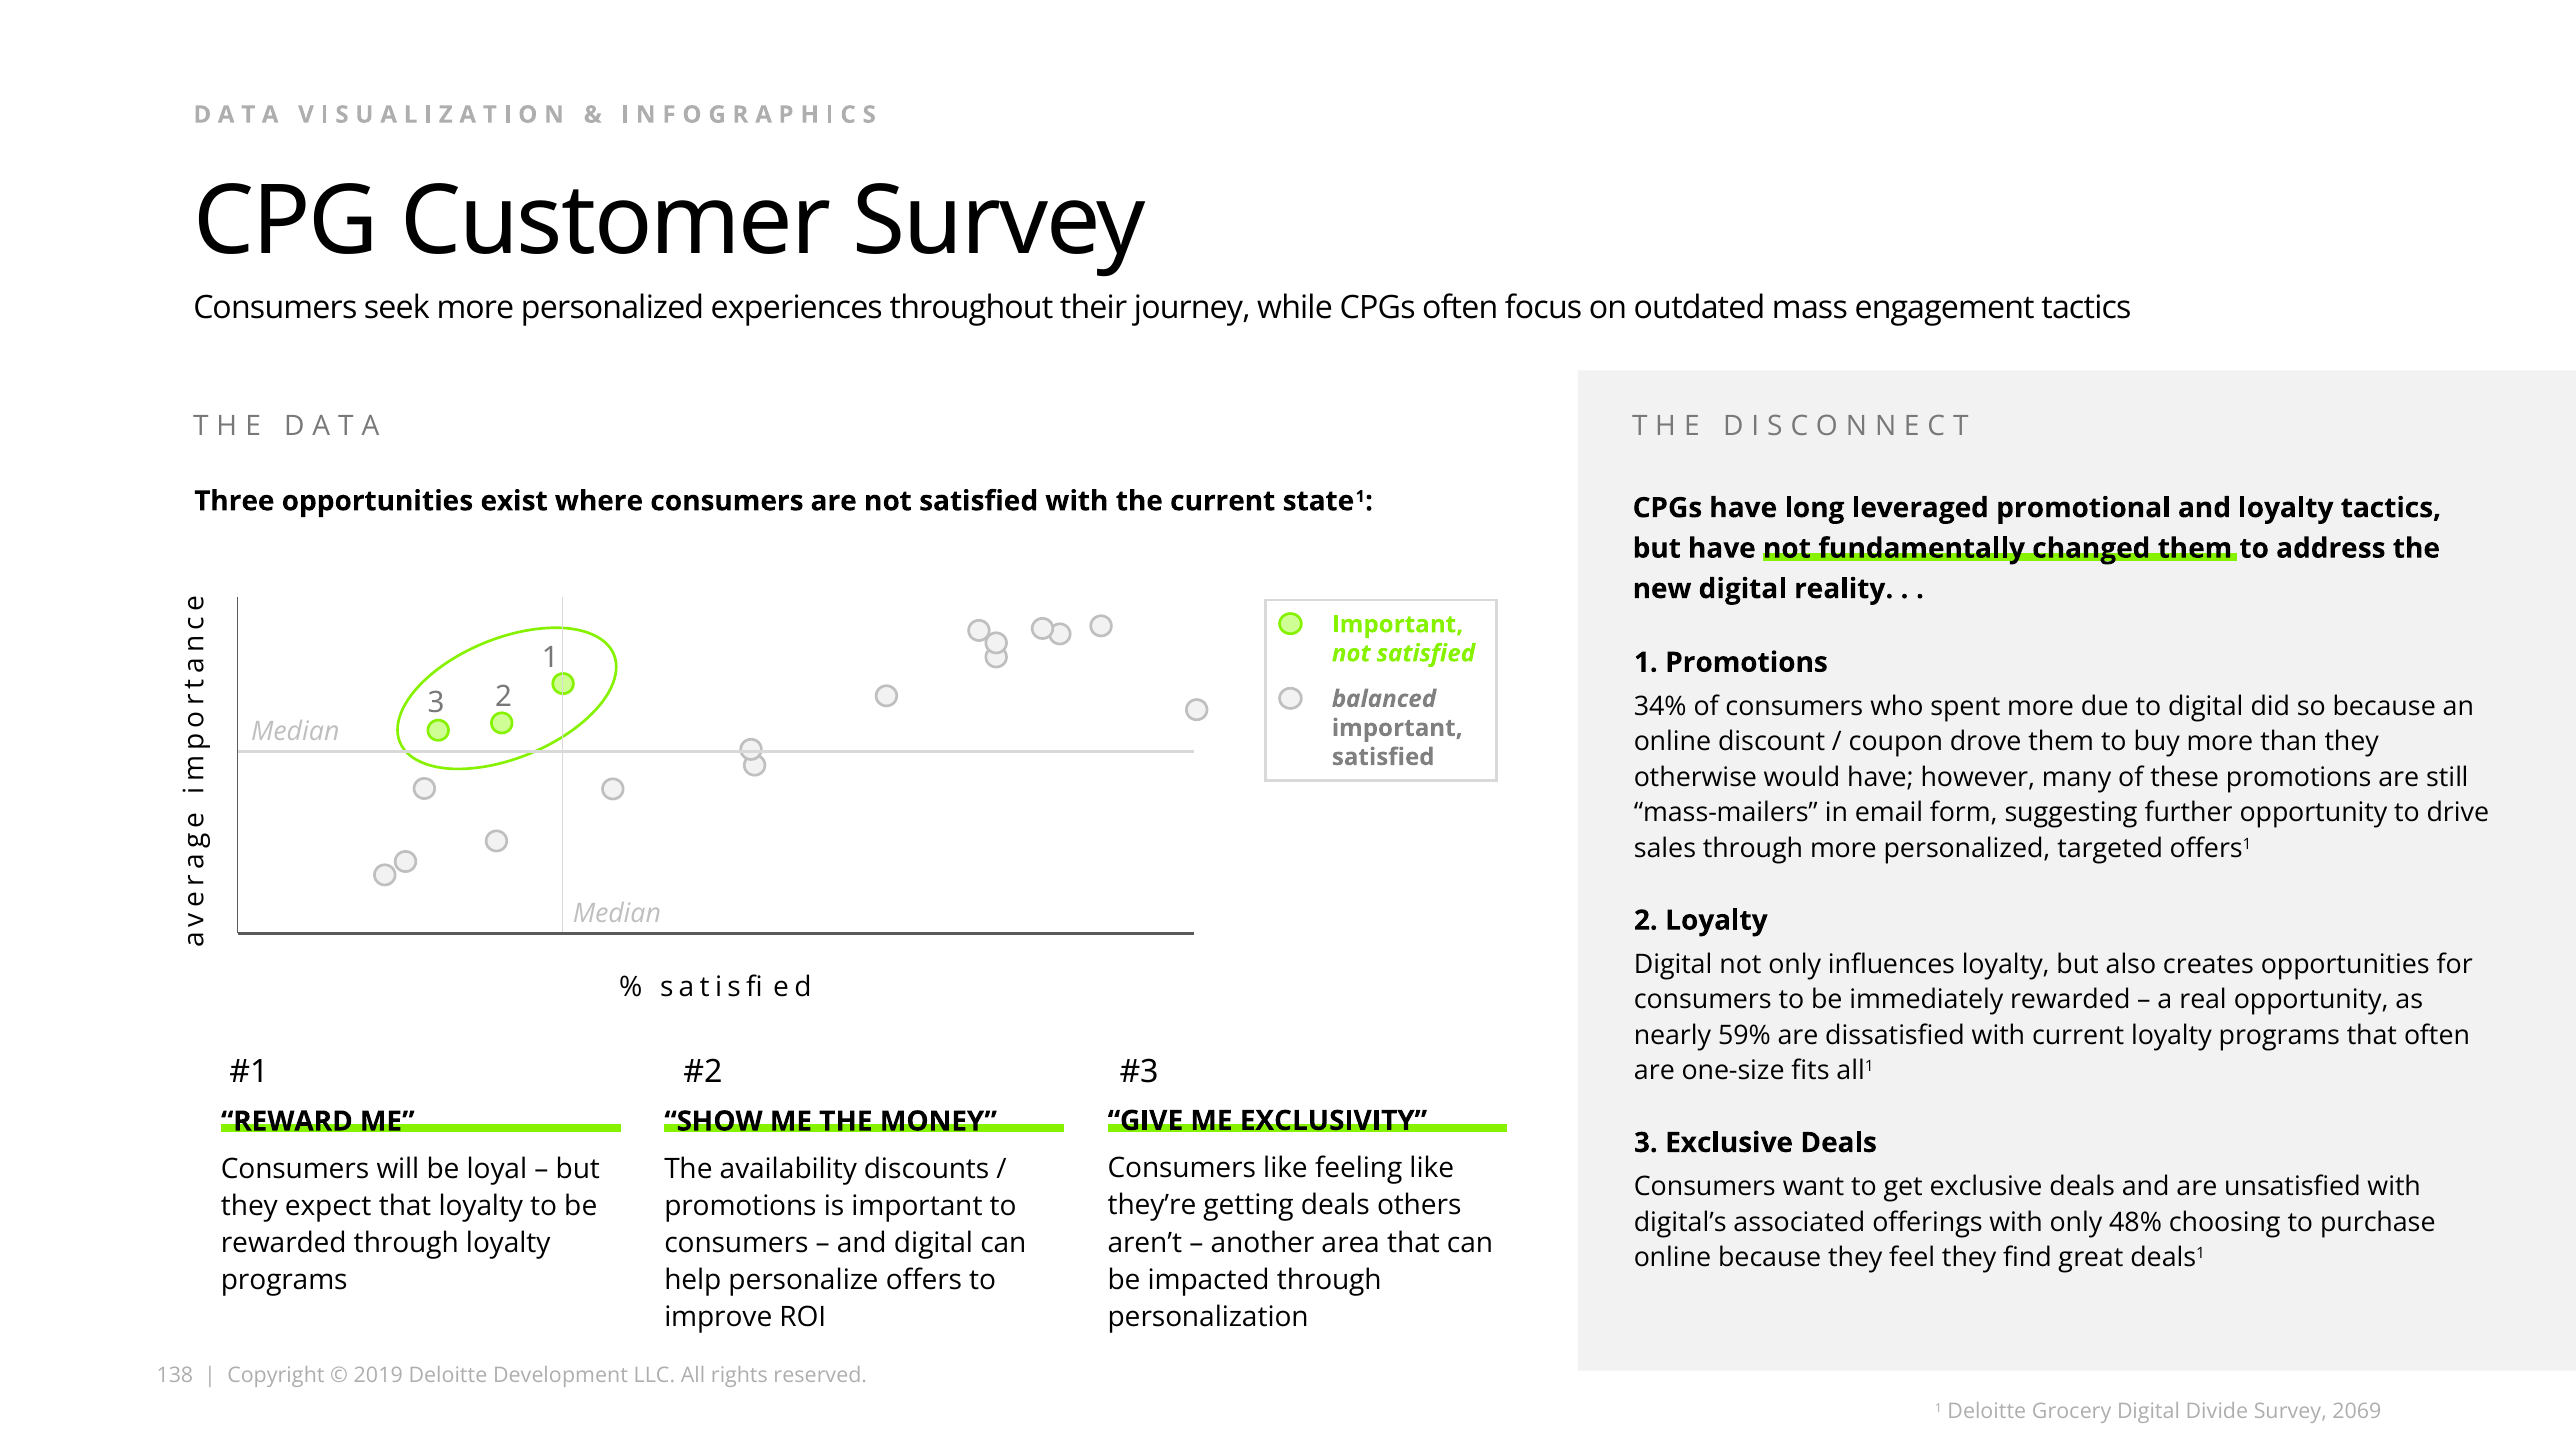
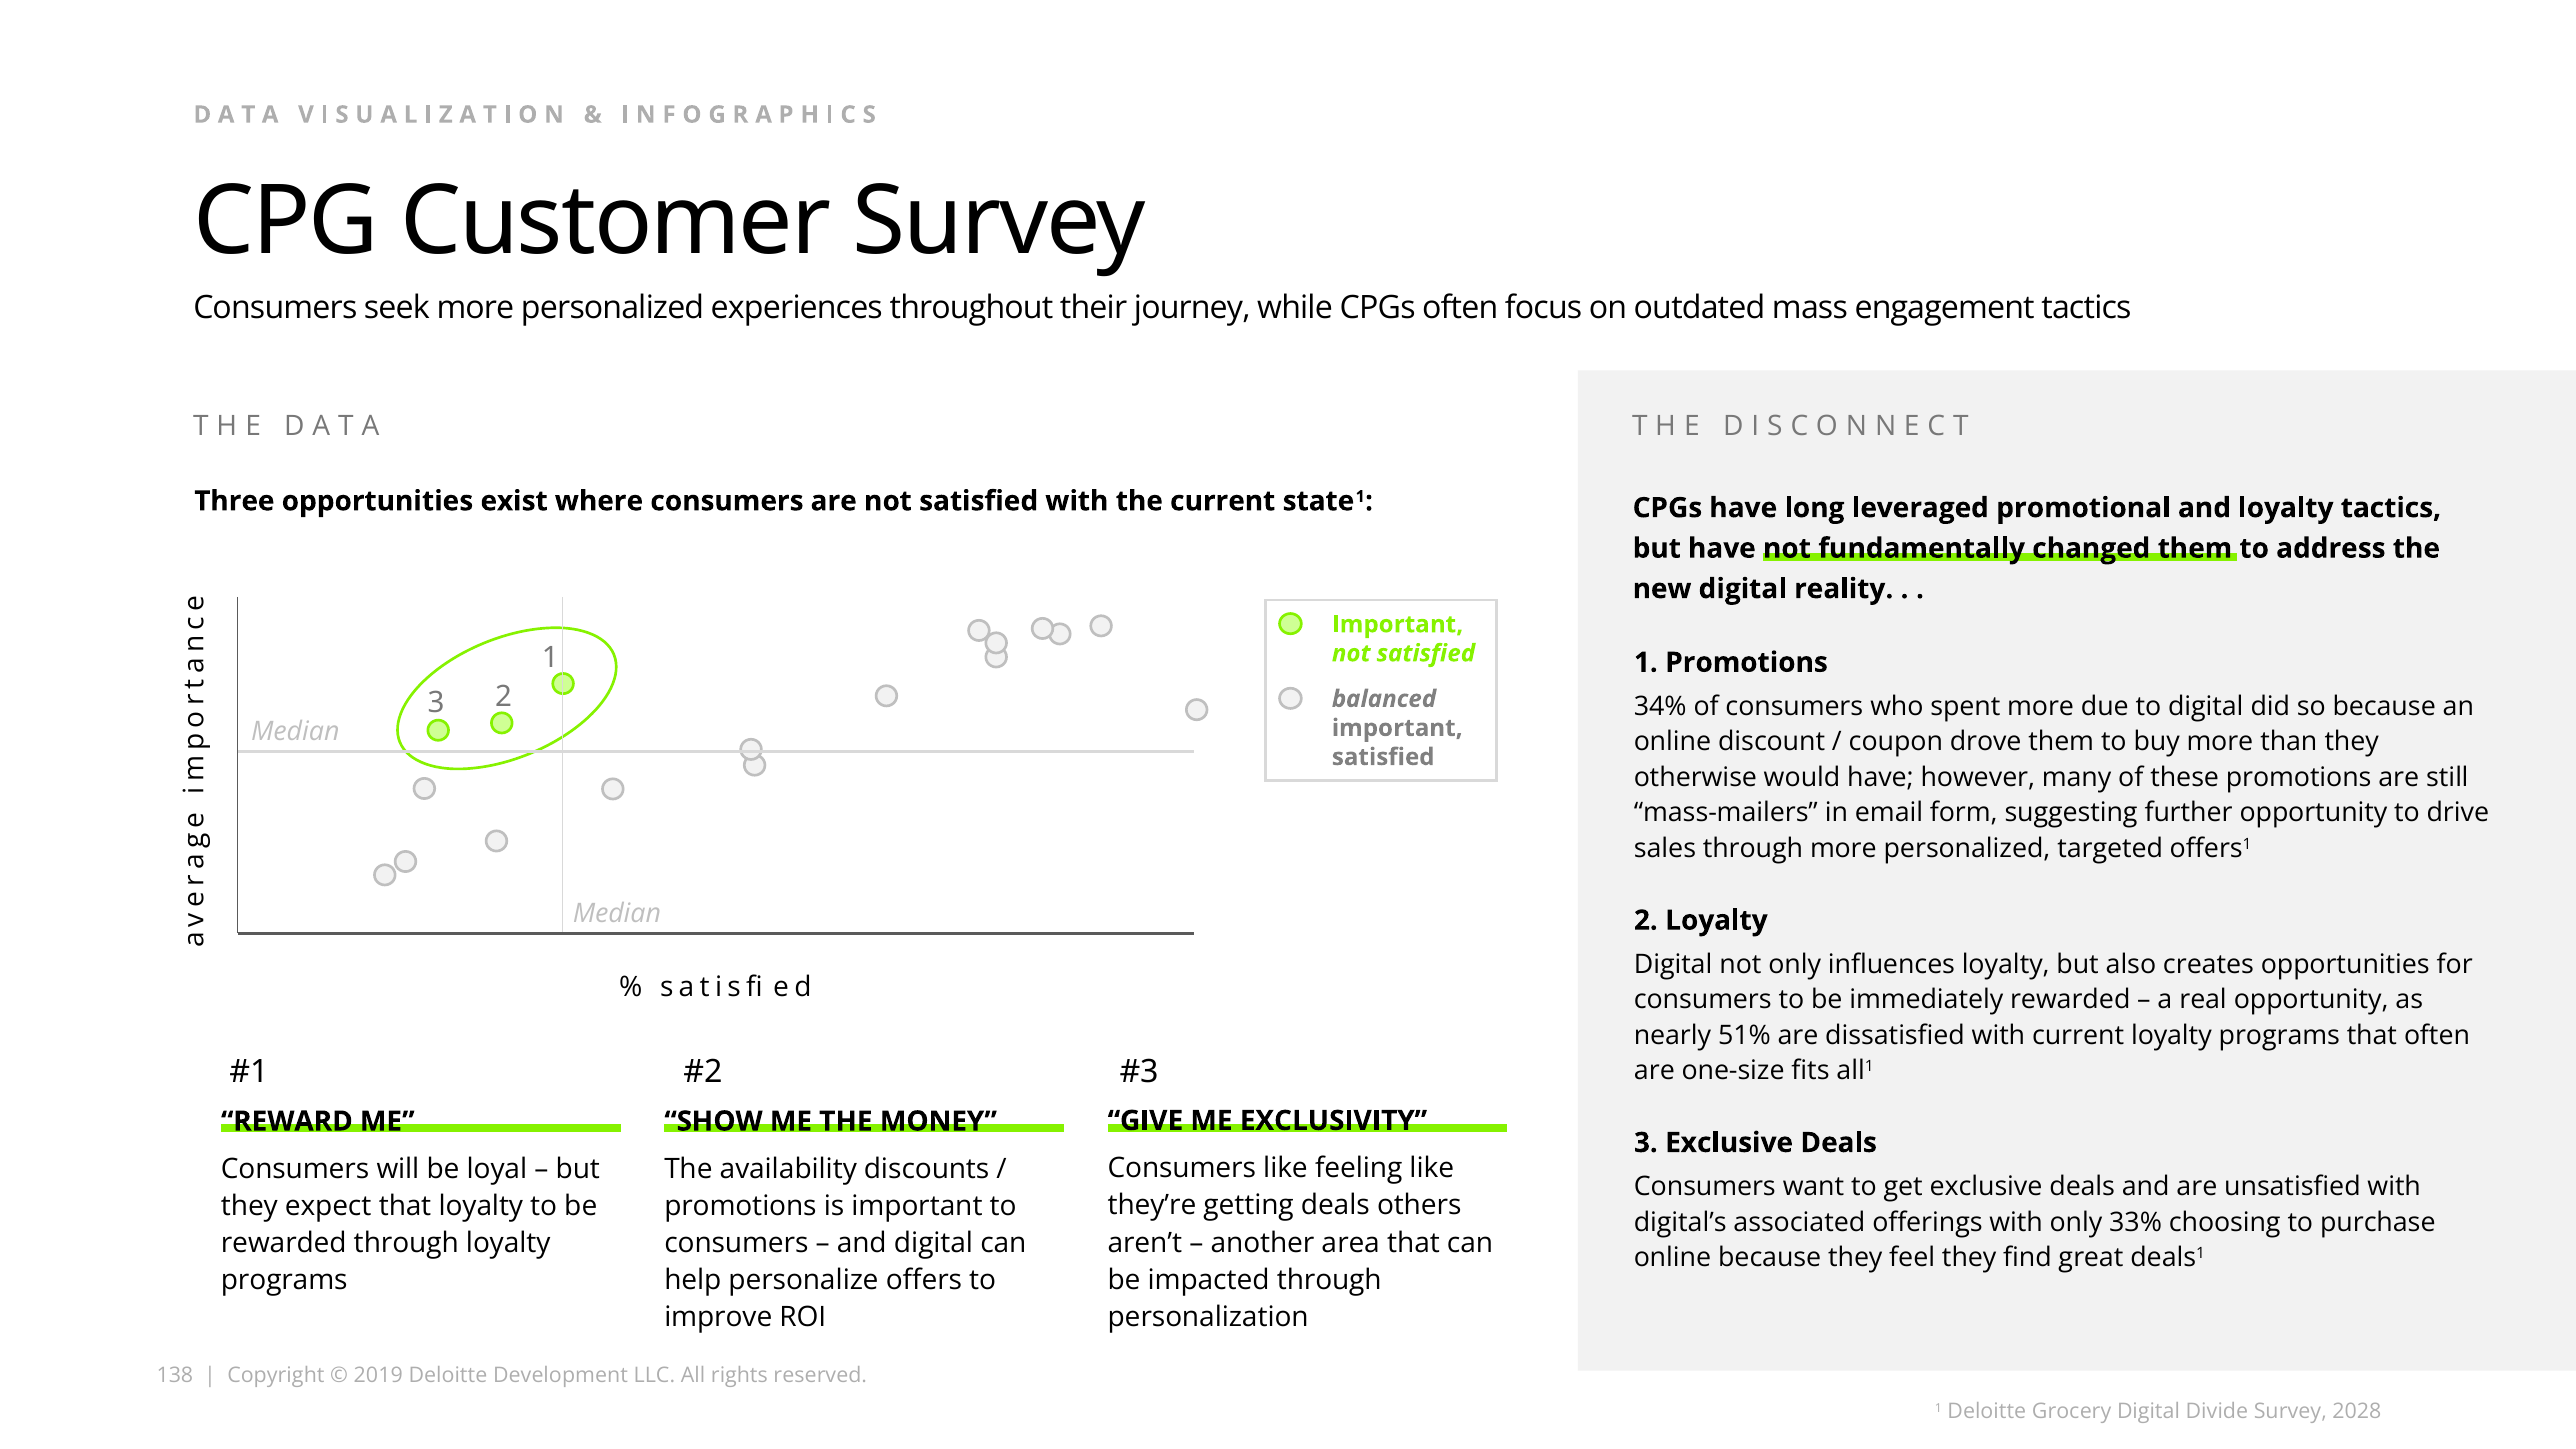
59%: 59% -> 51% (1744, 1035)
48%: 48% -> 33% (2136, 1222)
2069: 2069 -> 2028 (2357, 1411)
